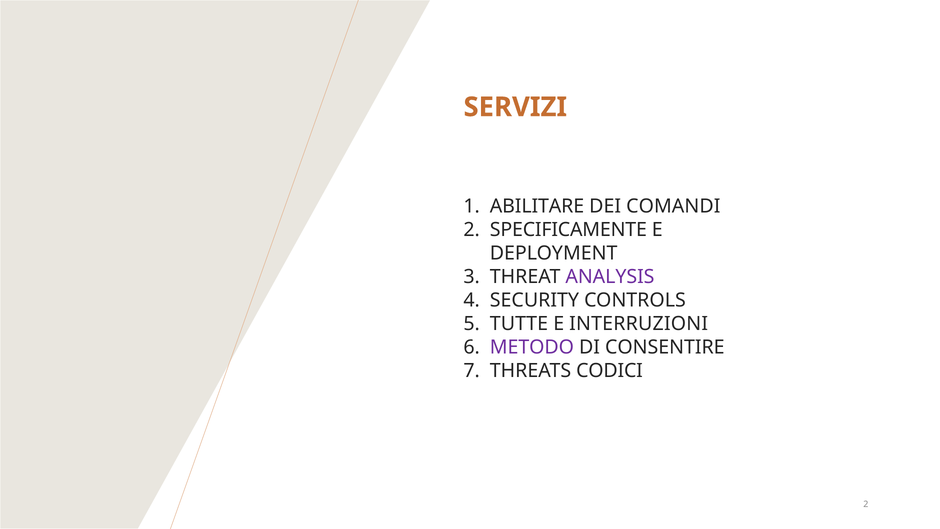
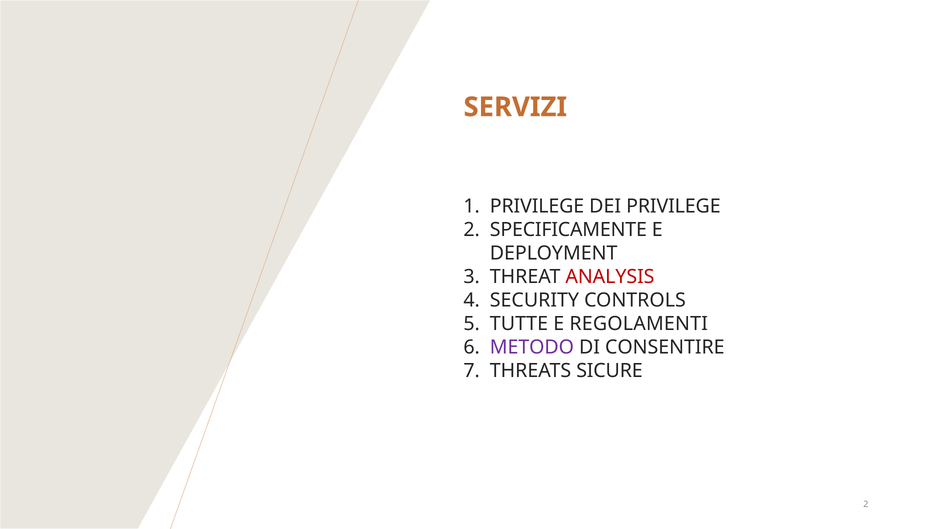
ABILITARE: ABILITARE -> PRIVILEGE (537, 206)
DEI COMANDI: COMANDI -> PRIVILEGE (673, 206)
ANALYSIS colour: purple -> red (610, 277)
INTERRUZIONI: INTERRUZIONI -> REGOLAMENTI (639, 324)
CODICI: CODICI -> SICURE (609, 371)
